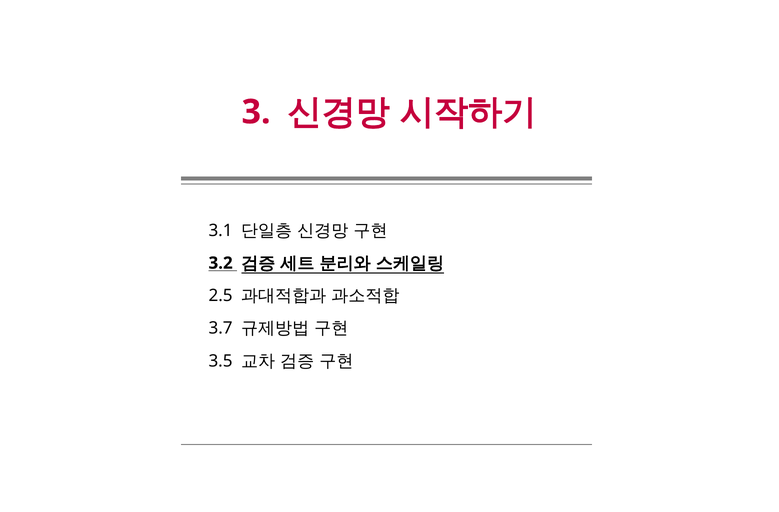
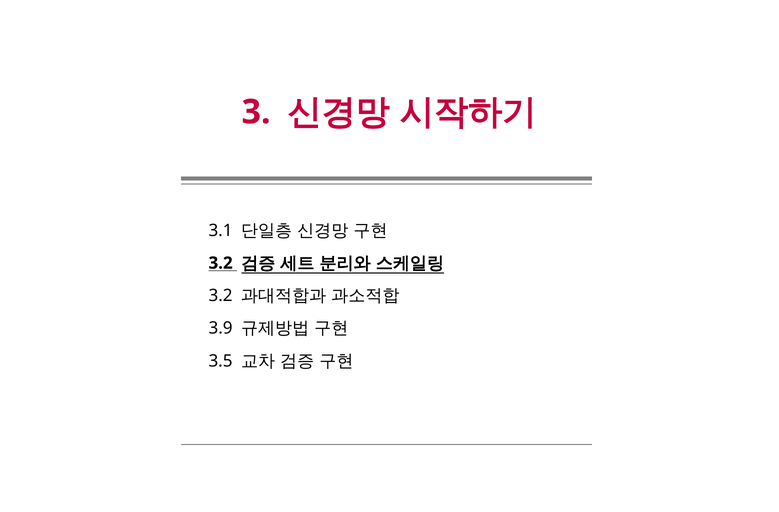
2.5: 2.5 -> 3.2 (221, 295)
3.7: 3.7 -> 3.9 (221, 328)
